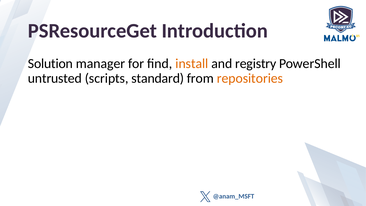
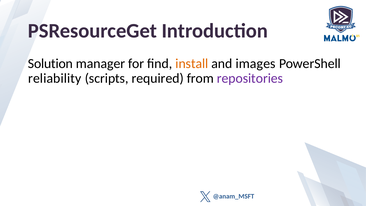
registry: registry -> images (256, 64)
untrusted: untrusted -> reliability (55, 78)
standard: standard -> required (158, 78)
repositories colour: orange -> purple (250, 78)
